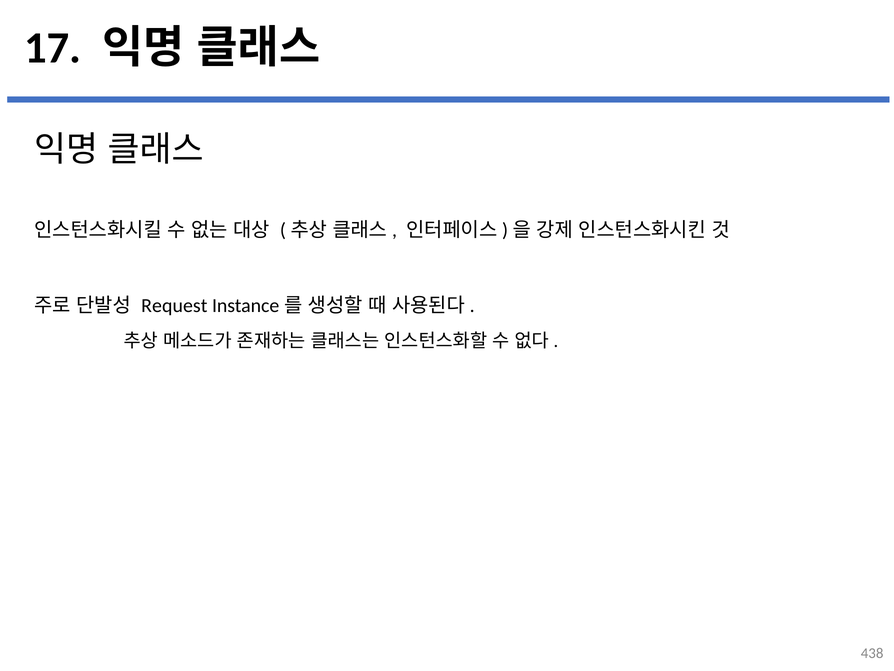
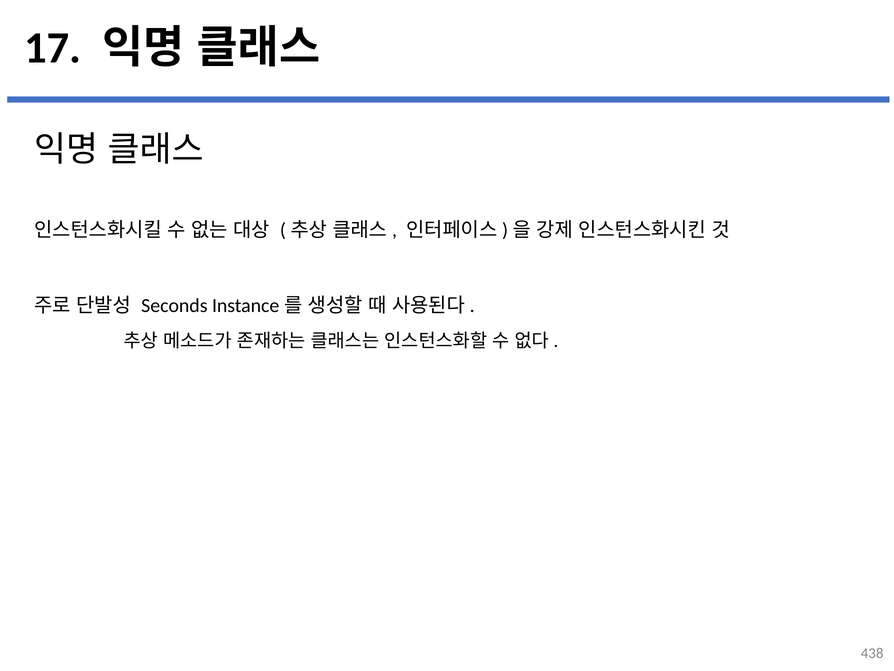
Request: Request -> Seconds (174, 305)
